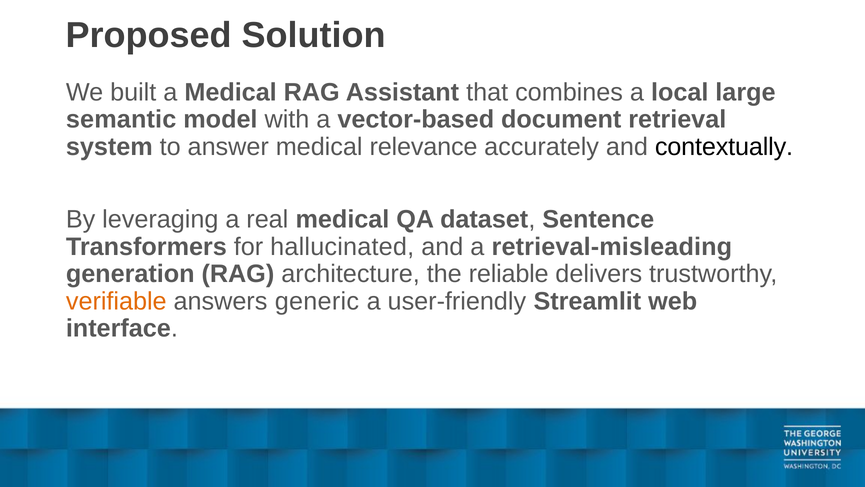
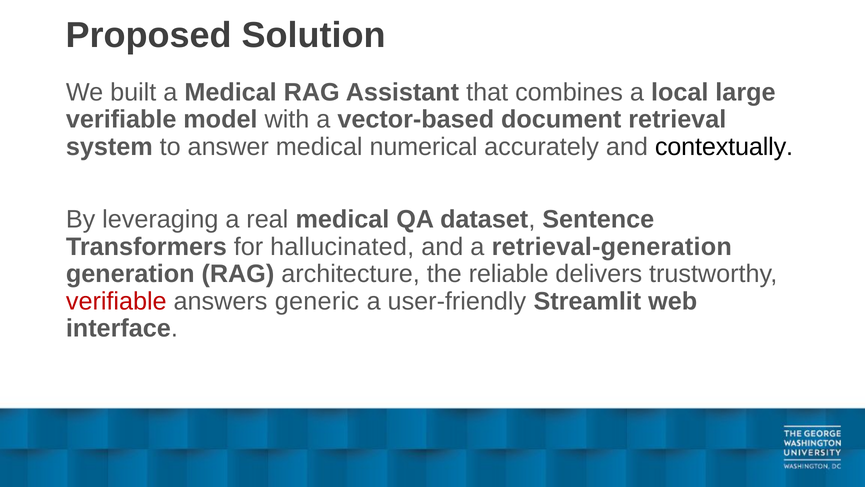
semantic: semantic -> verifiable (121, 119)
relevance: relevance -> numerical (424, 147)
retrieval-misleading: retrieval-misleading -> retrieval-generation (612, 246)
verifiable colour: orange -> red (116, 301)
